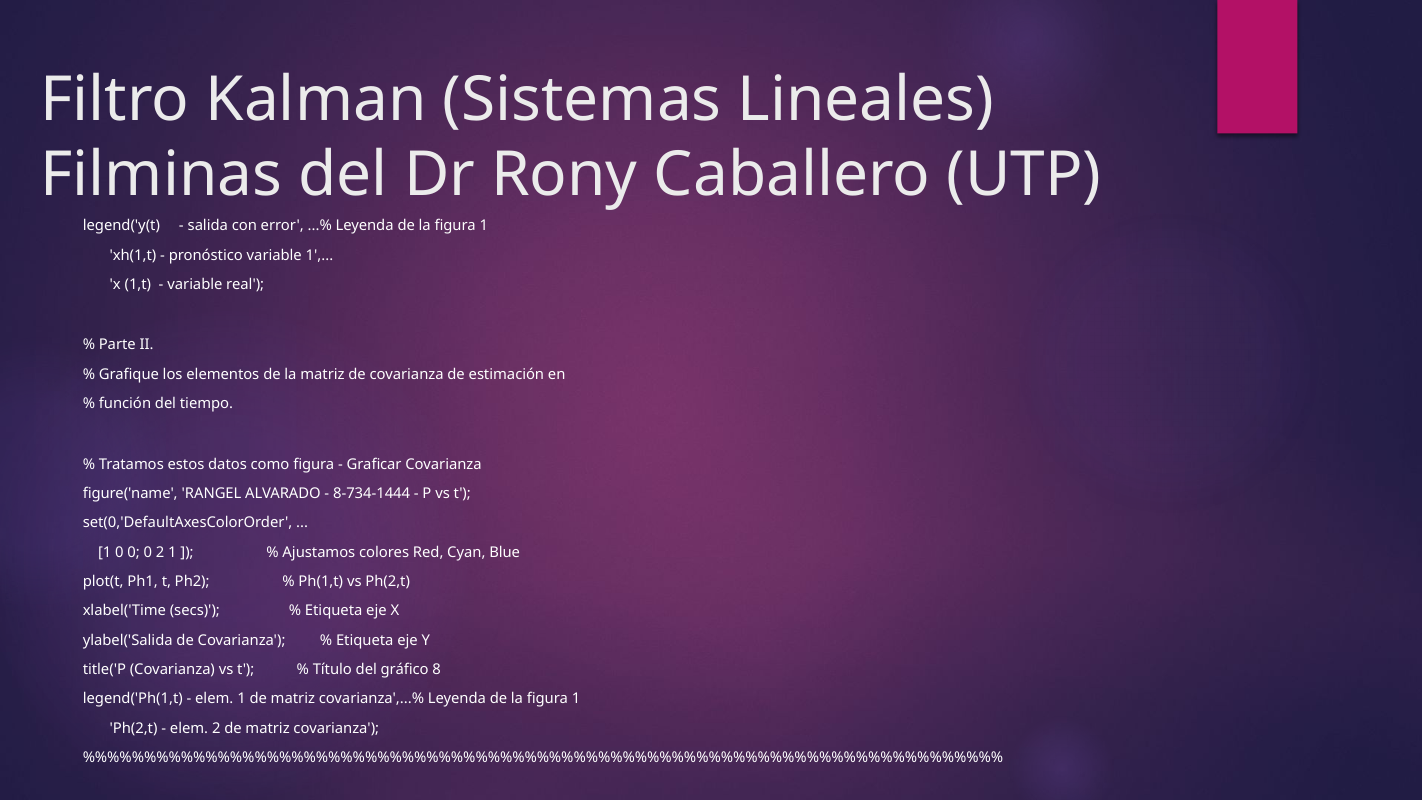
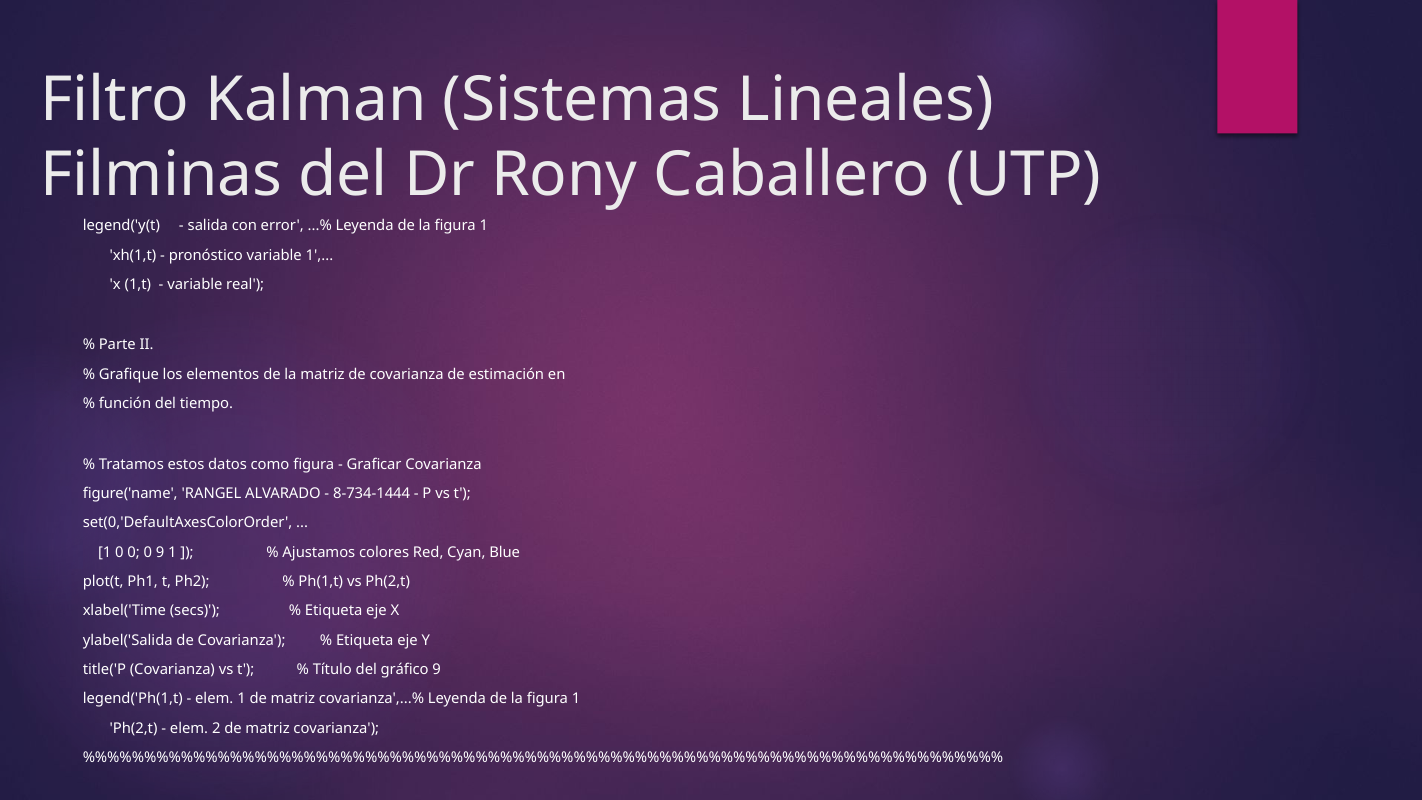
0 2: 2 -> 9 (160, 552)
gráfico 8: 8 -> 9 (437, 670)
